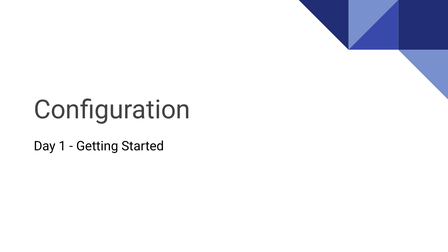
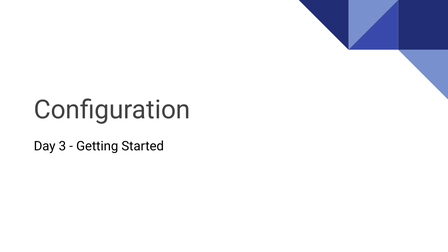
1: 1 -> 3 (62, 146)
